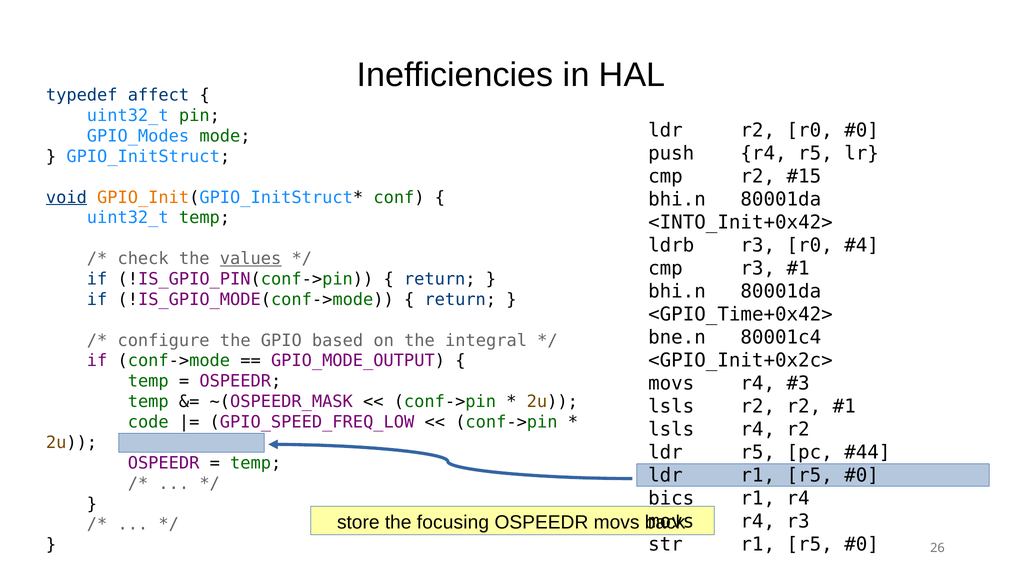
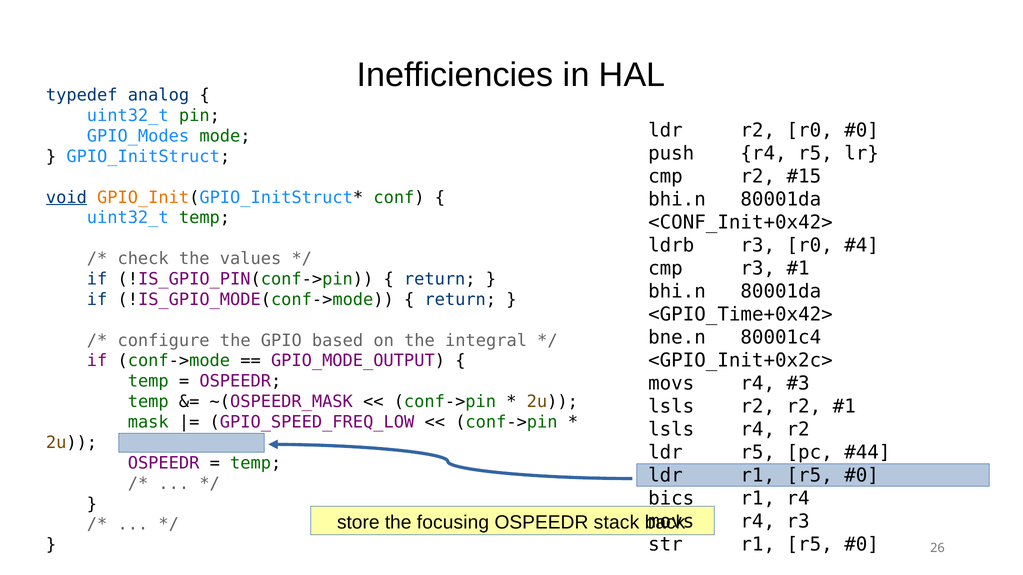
affect: affect -> analog (158, 95)
<INTO_Init+0x42>: <INTO_Init+0x42> -> <CONF_Init+0x42> (740, 223)
values underline: present -> none (251, 259)
code: code -> mask (148, 422)
OSPEEDR movs: movs -> stack (616, 523)
